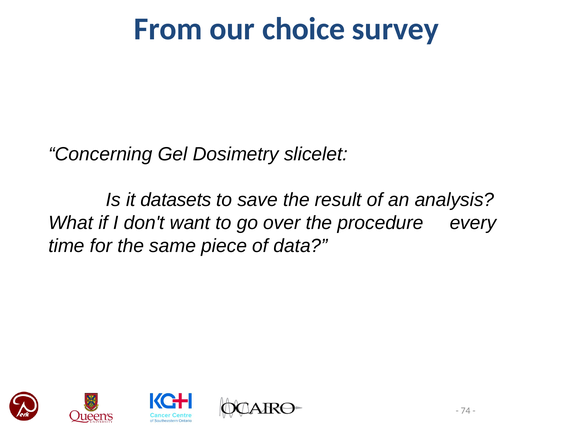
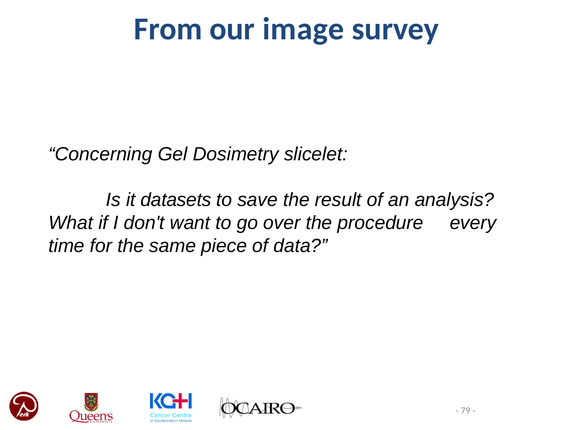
choice: choice -> image (303, 29)
74: 74 -> 79 (466, 410)
